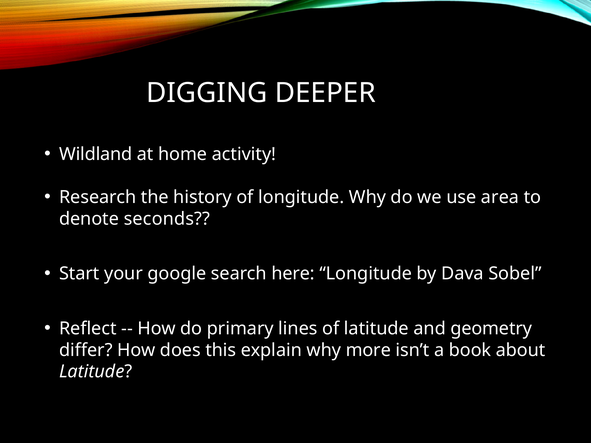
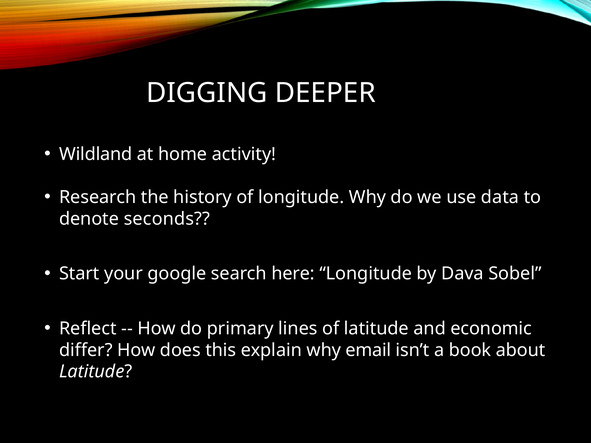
area: area -> data (500, 197)
geometry: geometry -> economic (491, 329)
more: more -> email (368, 350)
